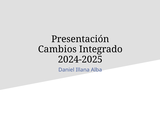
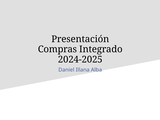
Cambios: Cambios -> Compras (57, 49)
